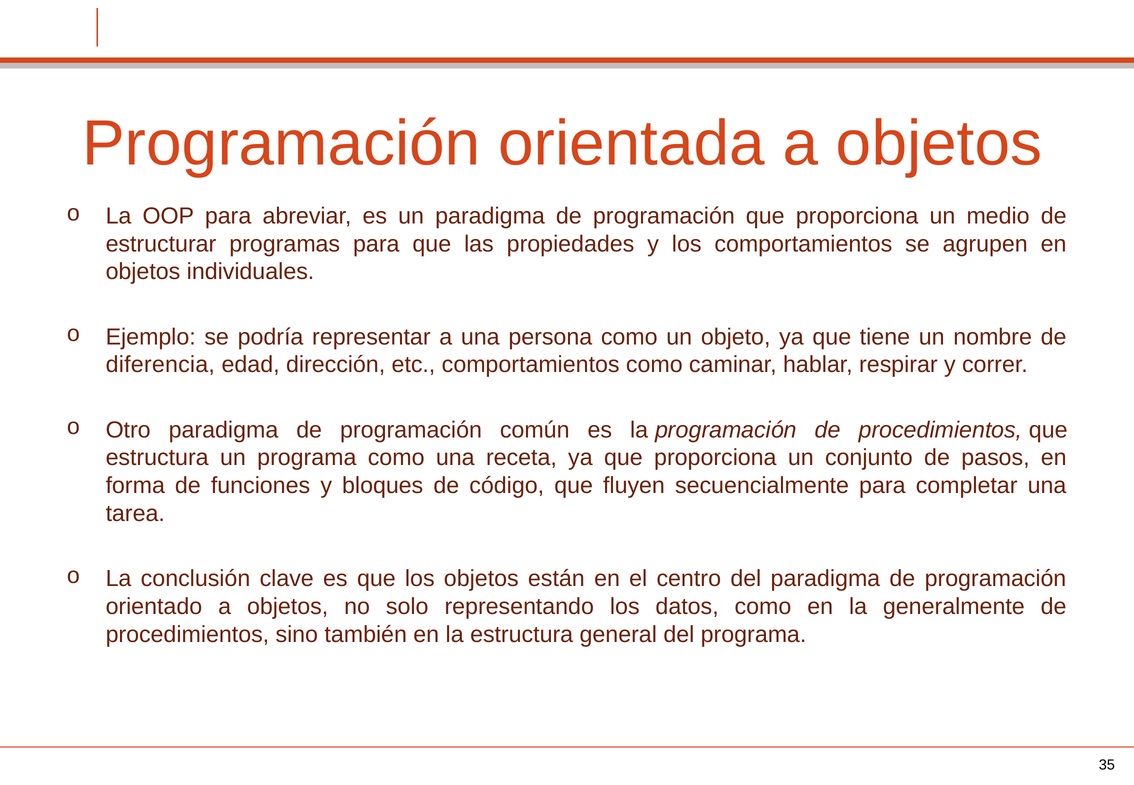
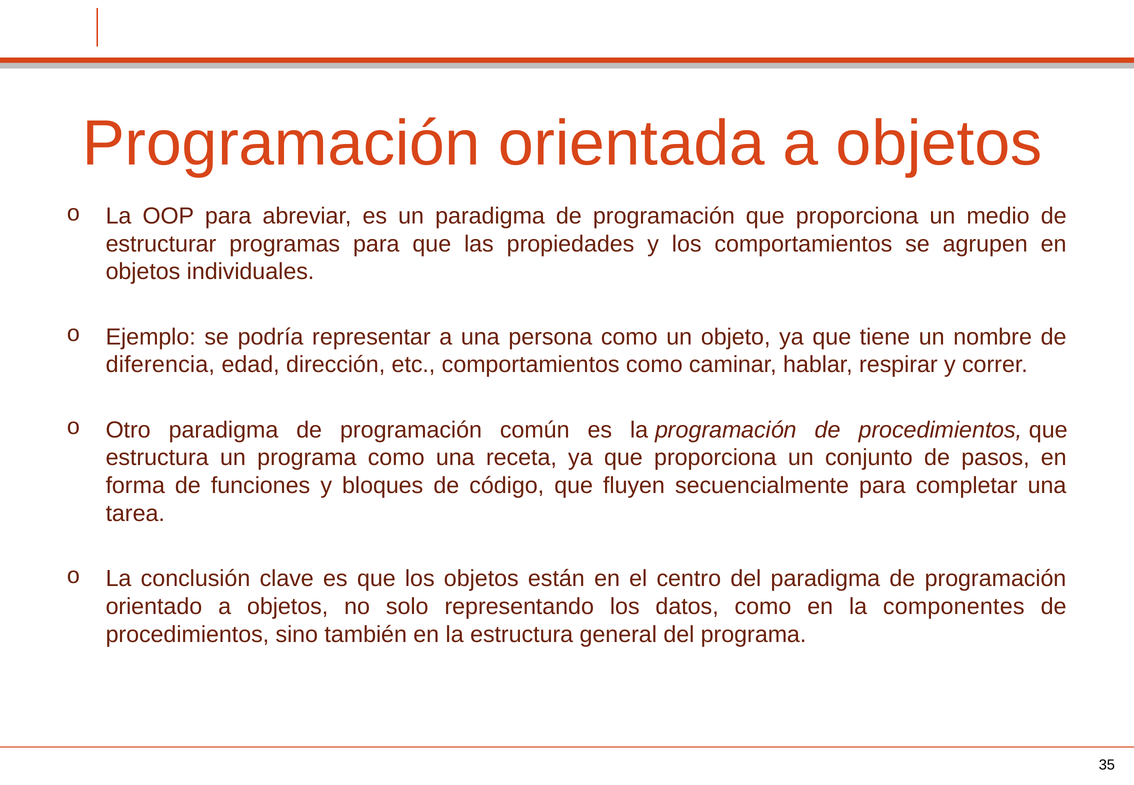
generalmente: generalmente -> componentes (954, 607)
